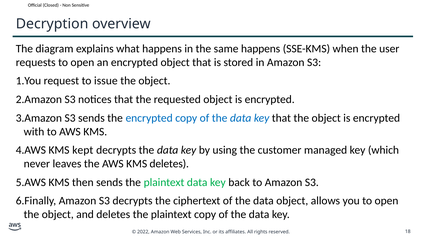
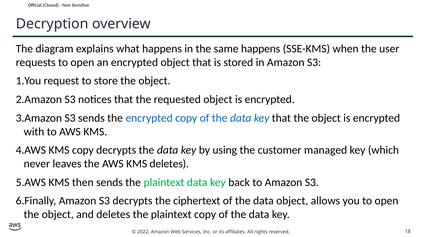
issue: issue -> store (106, 81)
KMS kept: kept -> copy (83, 150)
